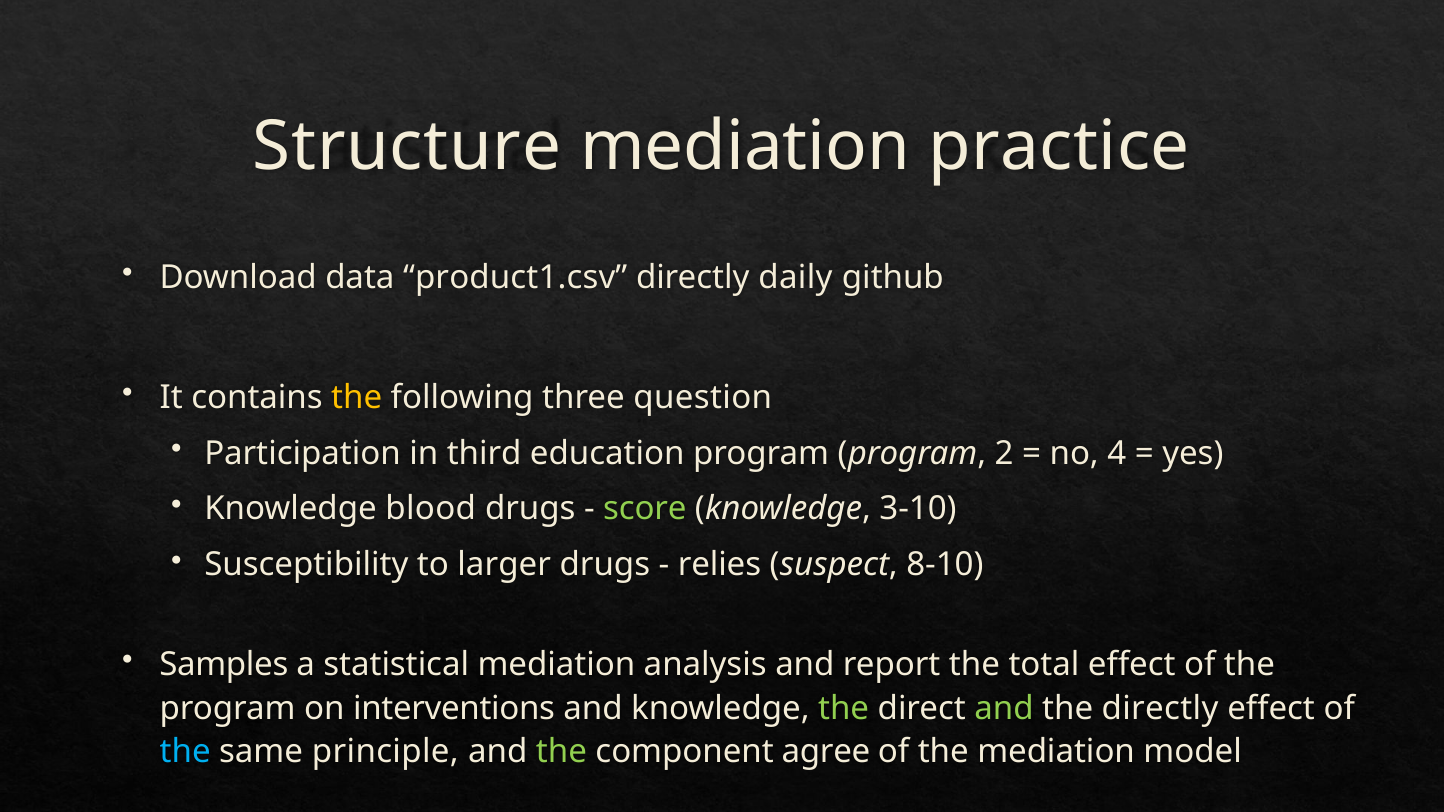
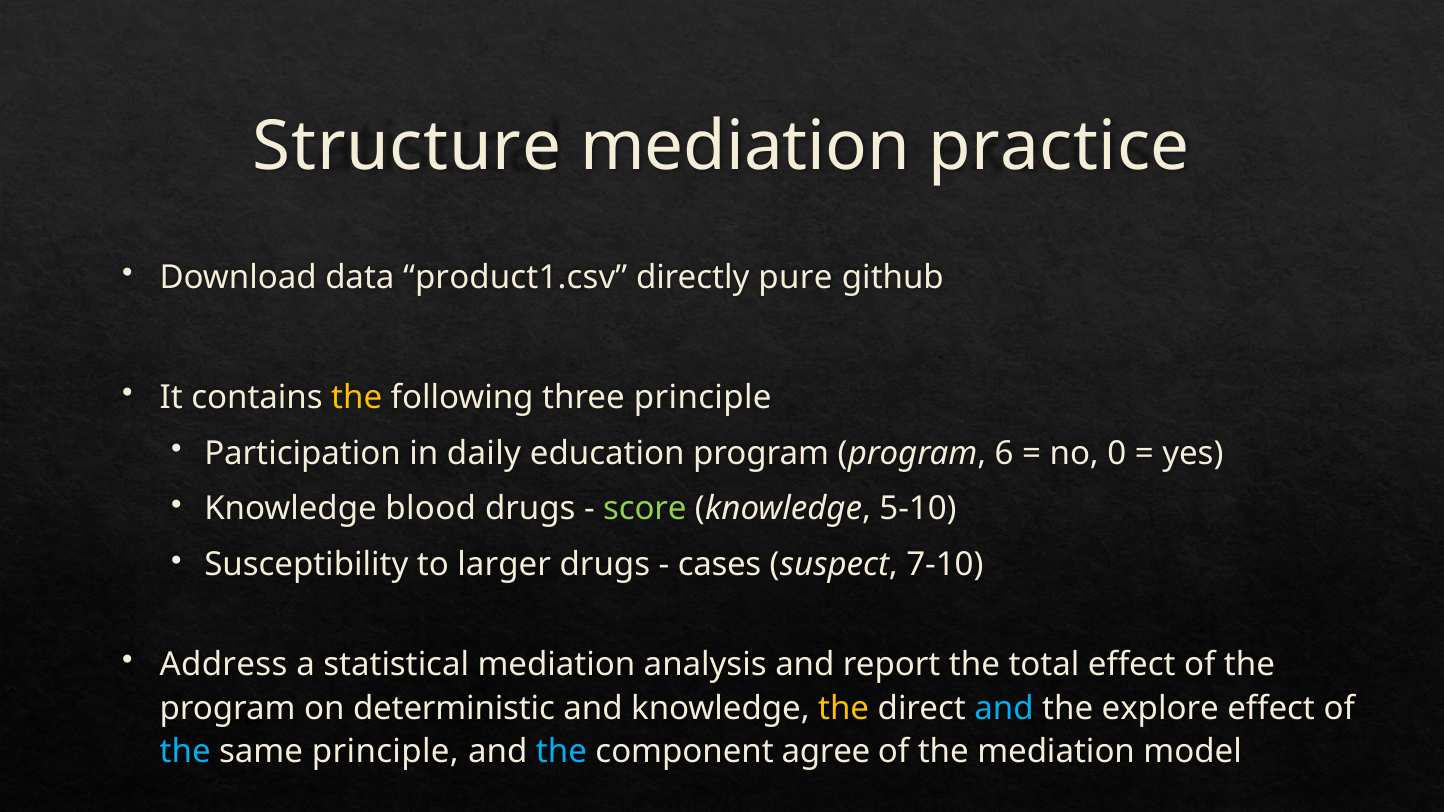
daily: daily -> pure (796, 277)
three question: question -> principle (703, 397)
third: third -> daily (484, 453)
2: 2 -> 6 (1004, 453)
4: 4 -> 0 (1117, 453)
3-10: 3-10 -> 5-10 (918, 509)
relies: relies -> cases (720, 565)
8-10: 8-10 -> 7-10 (945, 565)
Samples: Samples -> Address (224, 665)
interventions: interventions -> deterministic (454, 708)
the colour: light green -> yellow (844, 708)
and colour: light green -> light blue (1004, 708)
the directly: directly -> explore (1160, 708)
the colour: light green -> light blue (561, 752)
